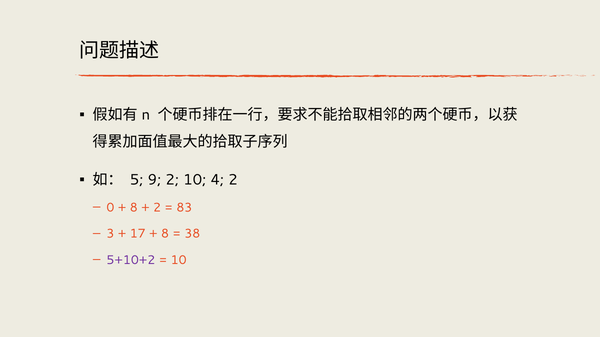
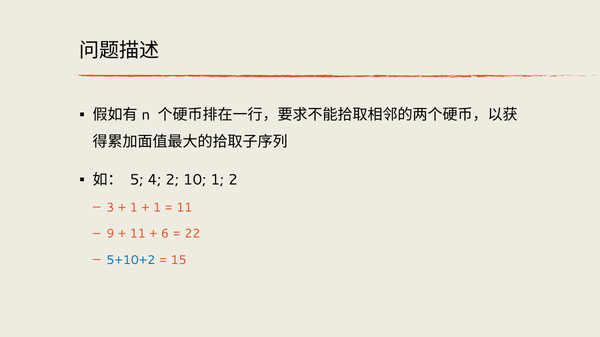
9: 9 -> 4 (154, 180)
10 4: 4 -> 1 (217, 180)
0: 0 -> 3 (110, 208)
8: 8 -> 1 (134, 208)
2: 2 -> 1 (157, 208)
83: 83 -> 11 (184, 208)
3: 3 -> 9 (110, 234)
17: 17 -> 11 (138, 234)
8: 8 -> 6 (165, 234)
38: 38 -> 22 (192, 234)
5+10+2 colour: purple -> blue (131, 260)
10: 10 -> 15 (179, 260)
